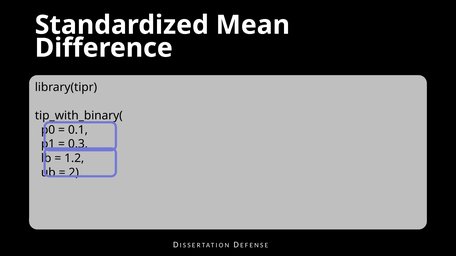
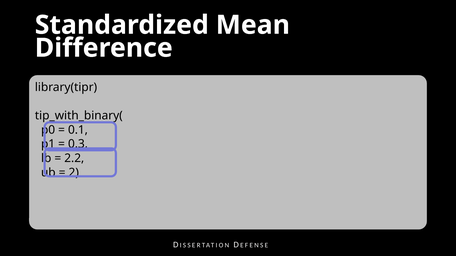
1.2: 1.2 -> 2.2 (74, 159)
